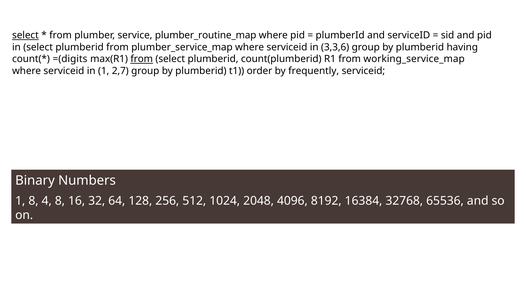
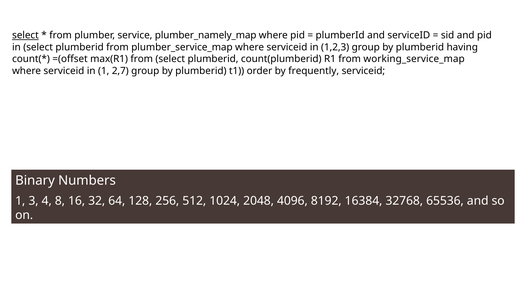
plumber_routine_map: plumber_routine_map -> plumber_namely_map (206, 35)
3,3,6: 3,3,6 -> 1,2,3 (335, 47)
=(digits: =(digits -> =(offset (70, 59)
from underline: present -> none (142, 59)
1 8: 8 -> 3 (33, 201)
